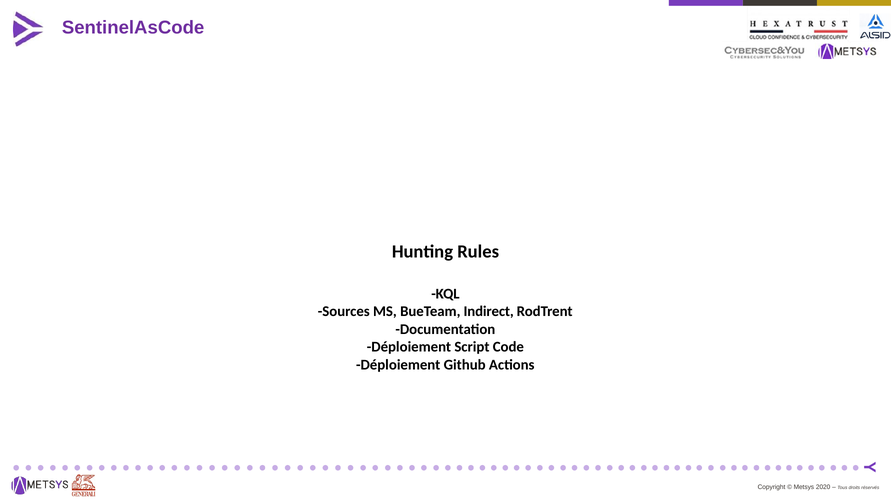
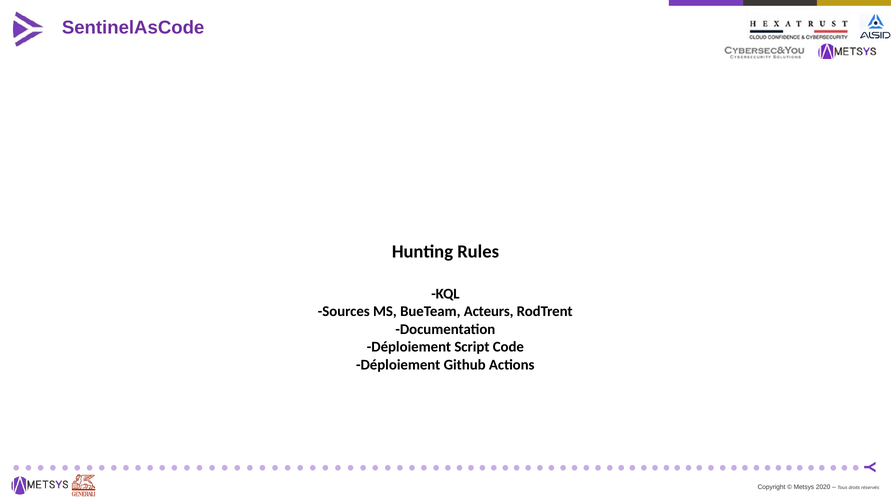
Indirect: Indirect -> Acteurs (489, 312)
